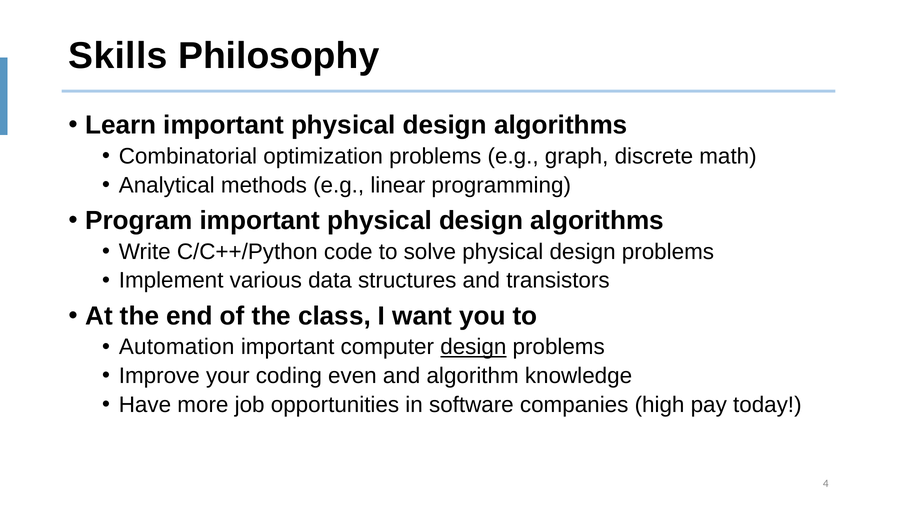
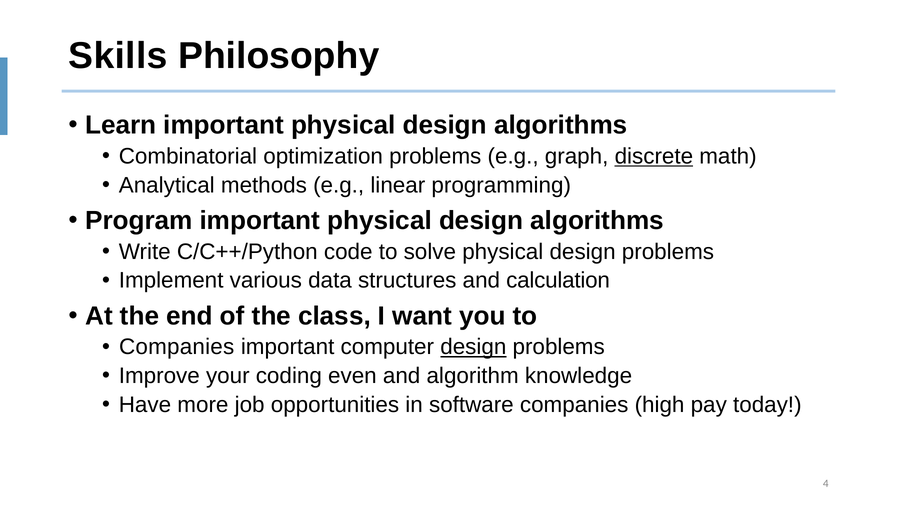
discrete underline: none -> present (654, 156)
transistors: transistors -> calculation (558, 280)
Automation: Automation -> Companies (177, 347)
